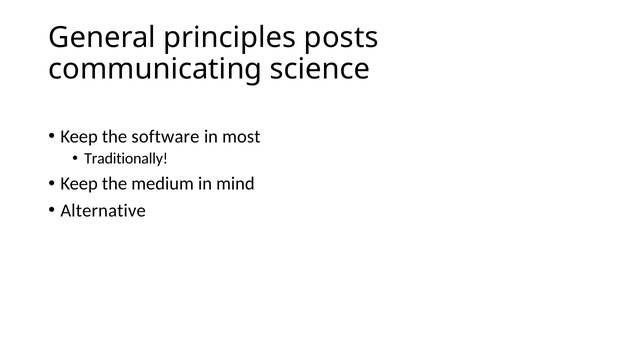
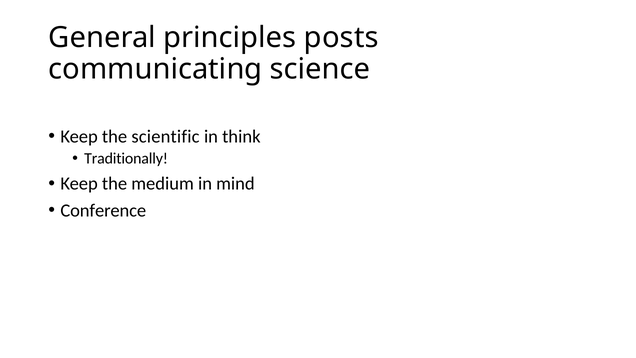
software: software -> scientific (165, 136)
most: most -> think (241, 136)
Alternative: Alternative -> Conference (103, 210)
